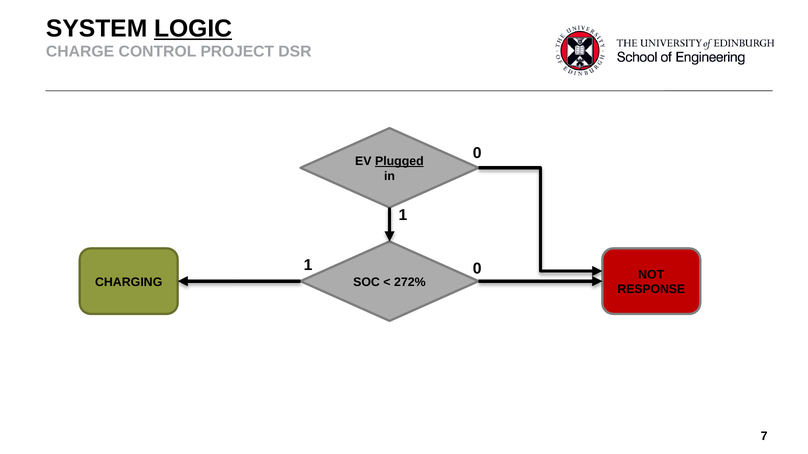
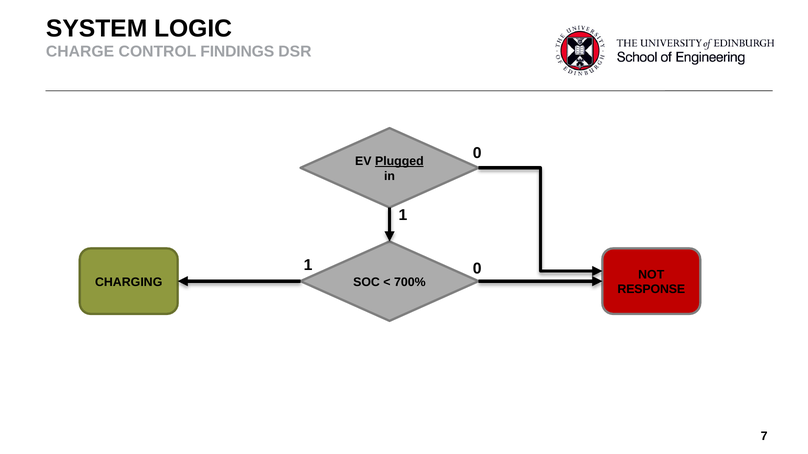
LOGIC underline: present -> none (193, 29)
PROJECT: PROJECT -> FINDINGS (237, 51)
272%: 272% -> 700% (410, 282)
